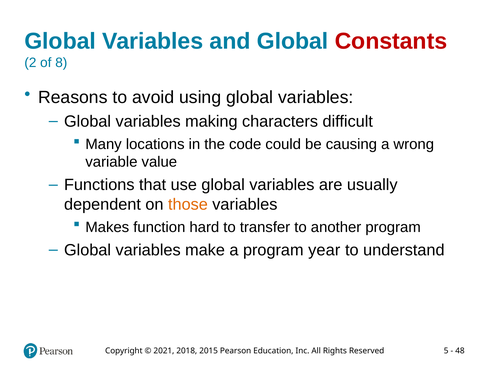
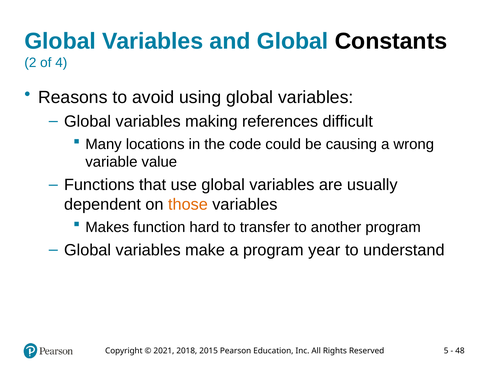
Constants colour: red -> black (391, 41)
8: 8 -> 4 (61, 63)
characters: characters -> references (280, 122)
